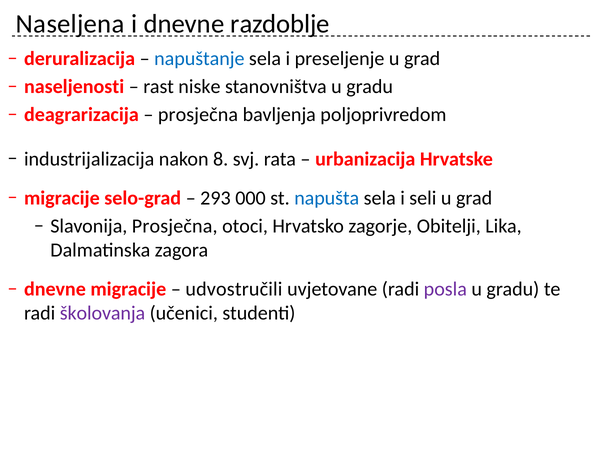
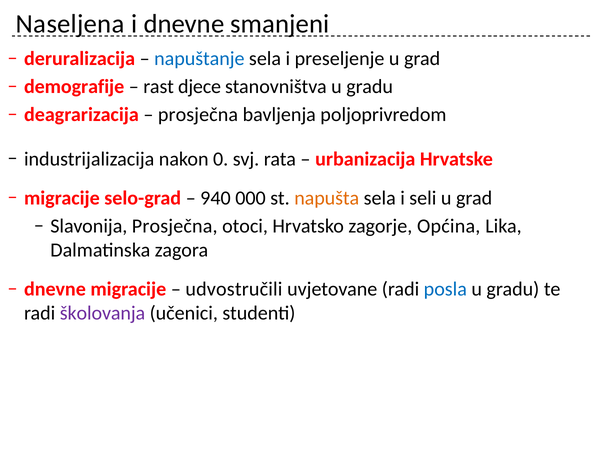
razdoblje: razdoblje -> smanjeni (280, 24)
naseljenosti: naseljenosti -> demografije (74, 87)
niske: niske -> djece (200, 87)
8: 8 -> 0 (221, 159)
293: 293 -> 940 (215, 198)
napušta colour: blue -> orange (327, 198)
Obitelji: Obitelji -> Općina (449, 226)
posla colour: purple -> blue (445, 290)
